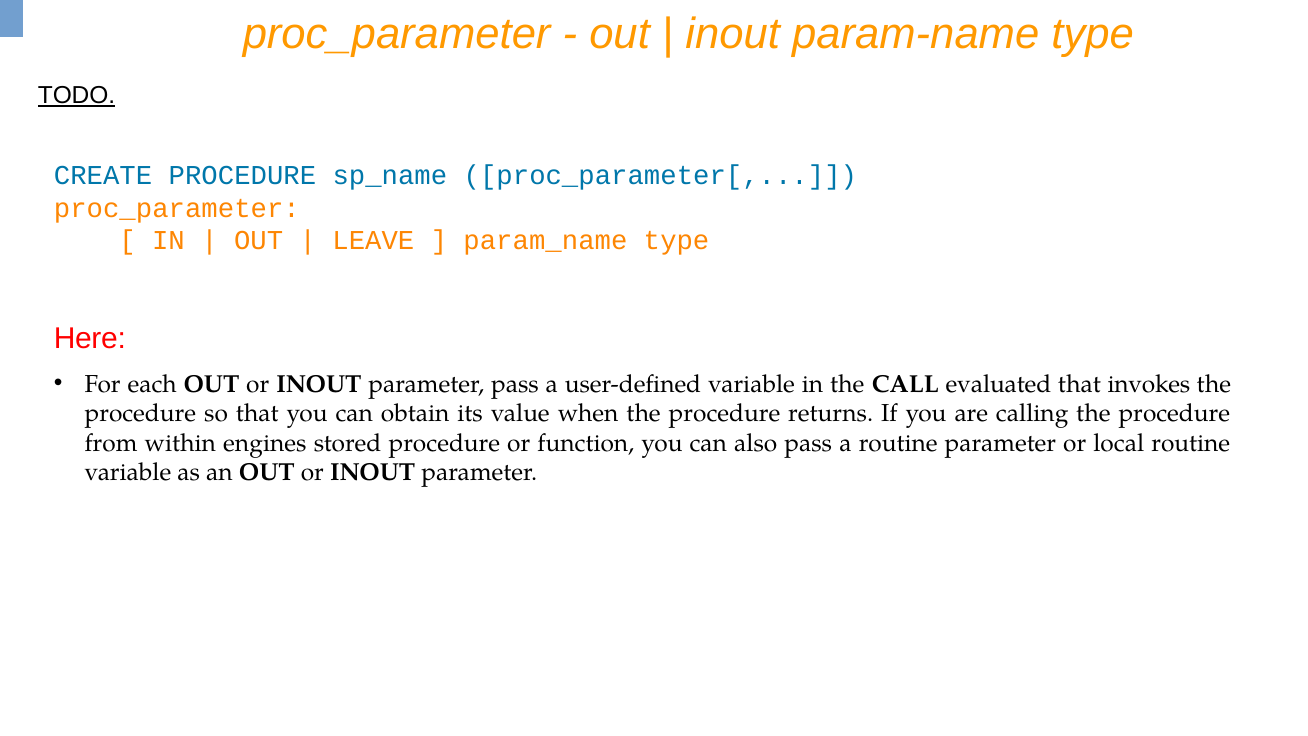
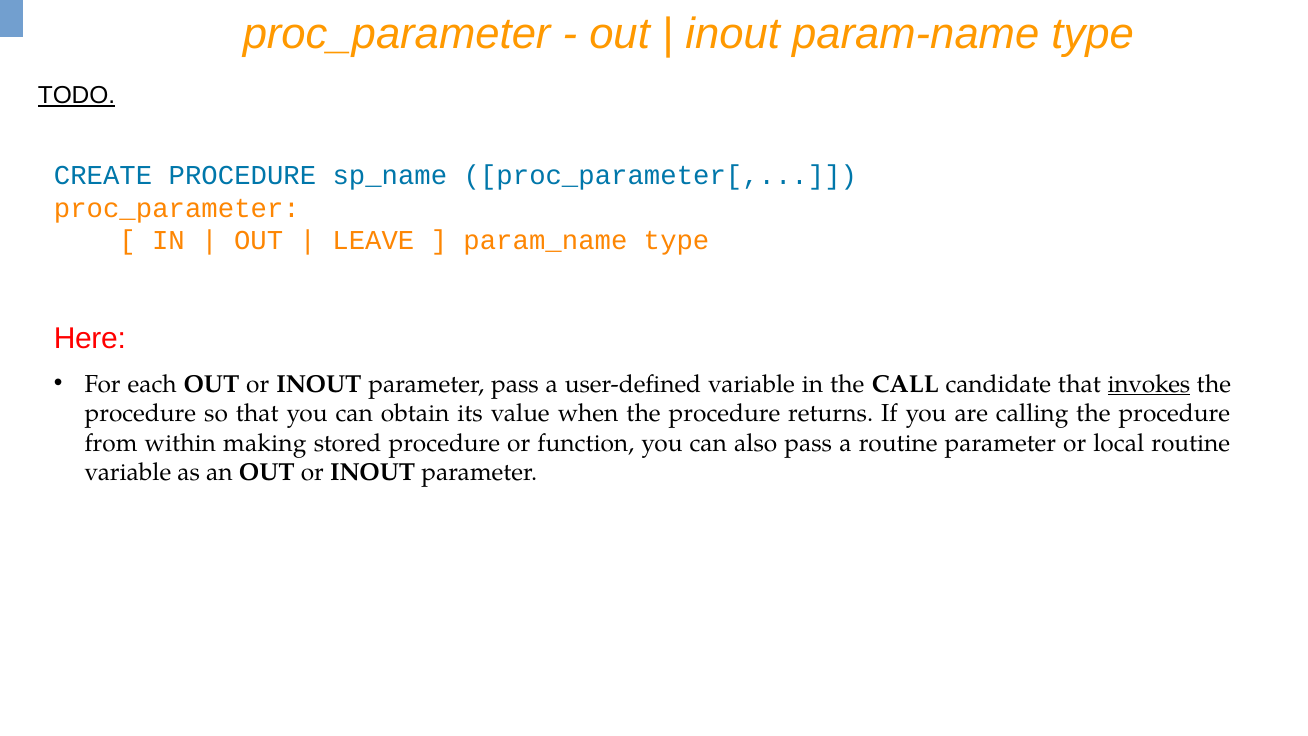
evaluated: evaluated -> candidate (998, 384)
invokes underline: none -> present (1149, 384)
engines: engines -> making (265, 443)
